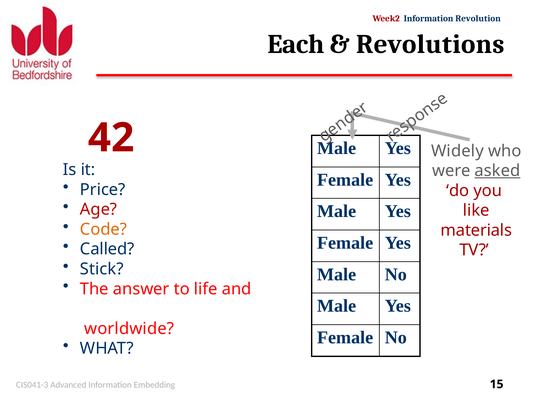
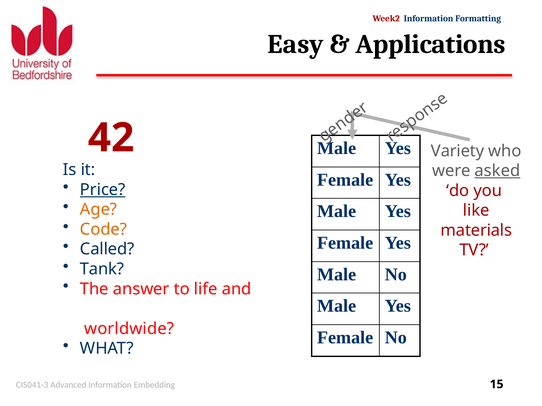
Revolution: Revolution -> Formatting (478, 18)
Each: Each -> Easy (296, 44)
Revolutions: Revolutions -> Applications (430, 44)
Widely: Widely -> Variety (458, 151)
Price underline: none -> present (103, 190)
Age colour: red -> orange (99, 210)
Stick: Stick -> Tank (102, 269)
